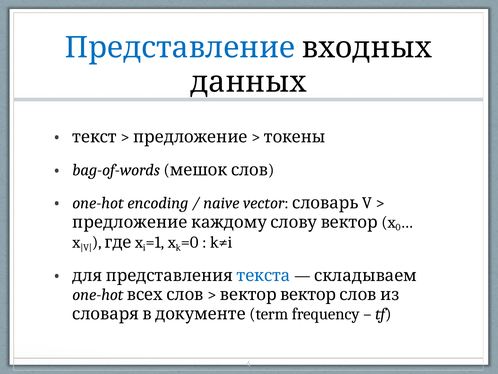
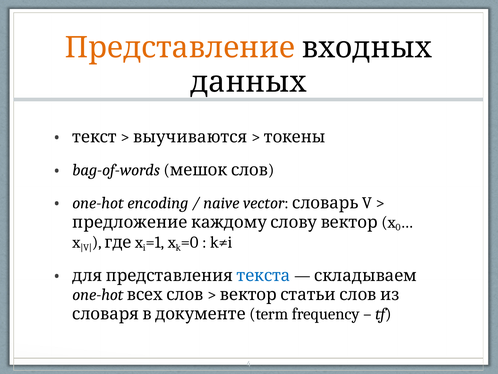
Представление colour: blue -> orange (180, 48)
предложение: предложение -> выучиваются (190, 137)
вектор вектор: вектор -> статьи (308, 294)
